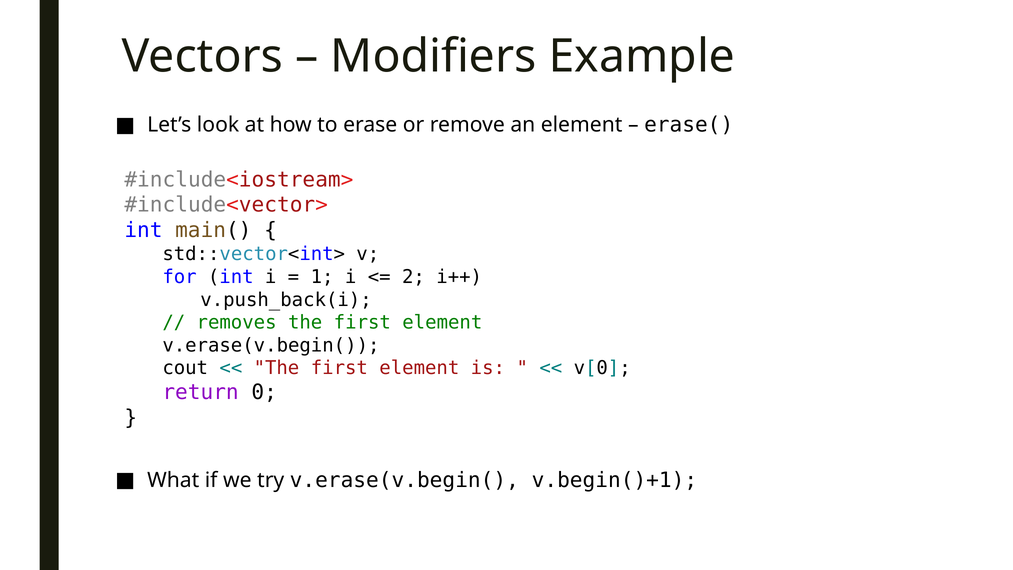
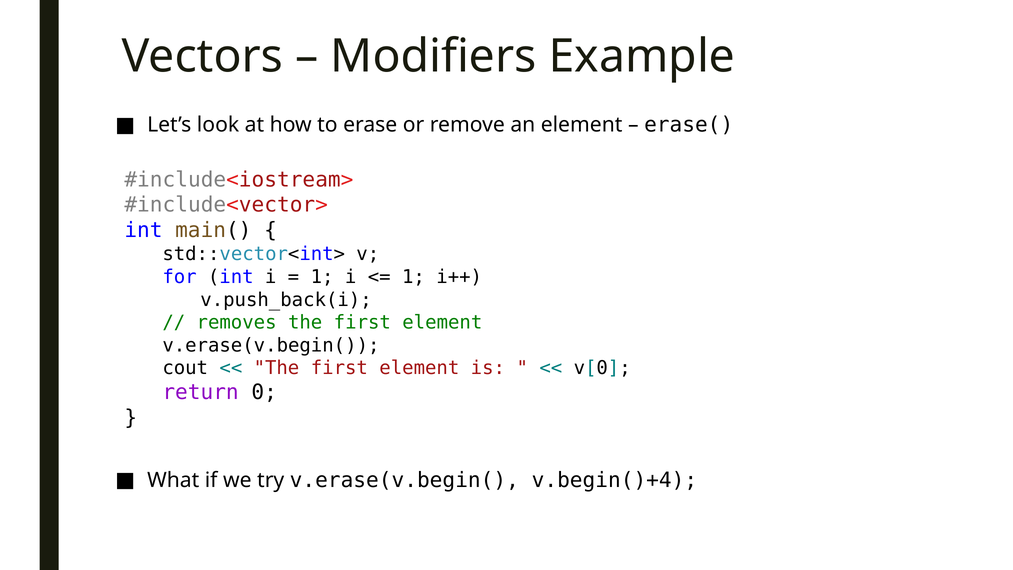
2: 2 -> 1 (413, 277)
v.begin()+1: v.begin()+1 -> v.begin()+4 (614, 480)
